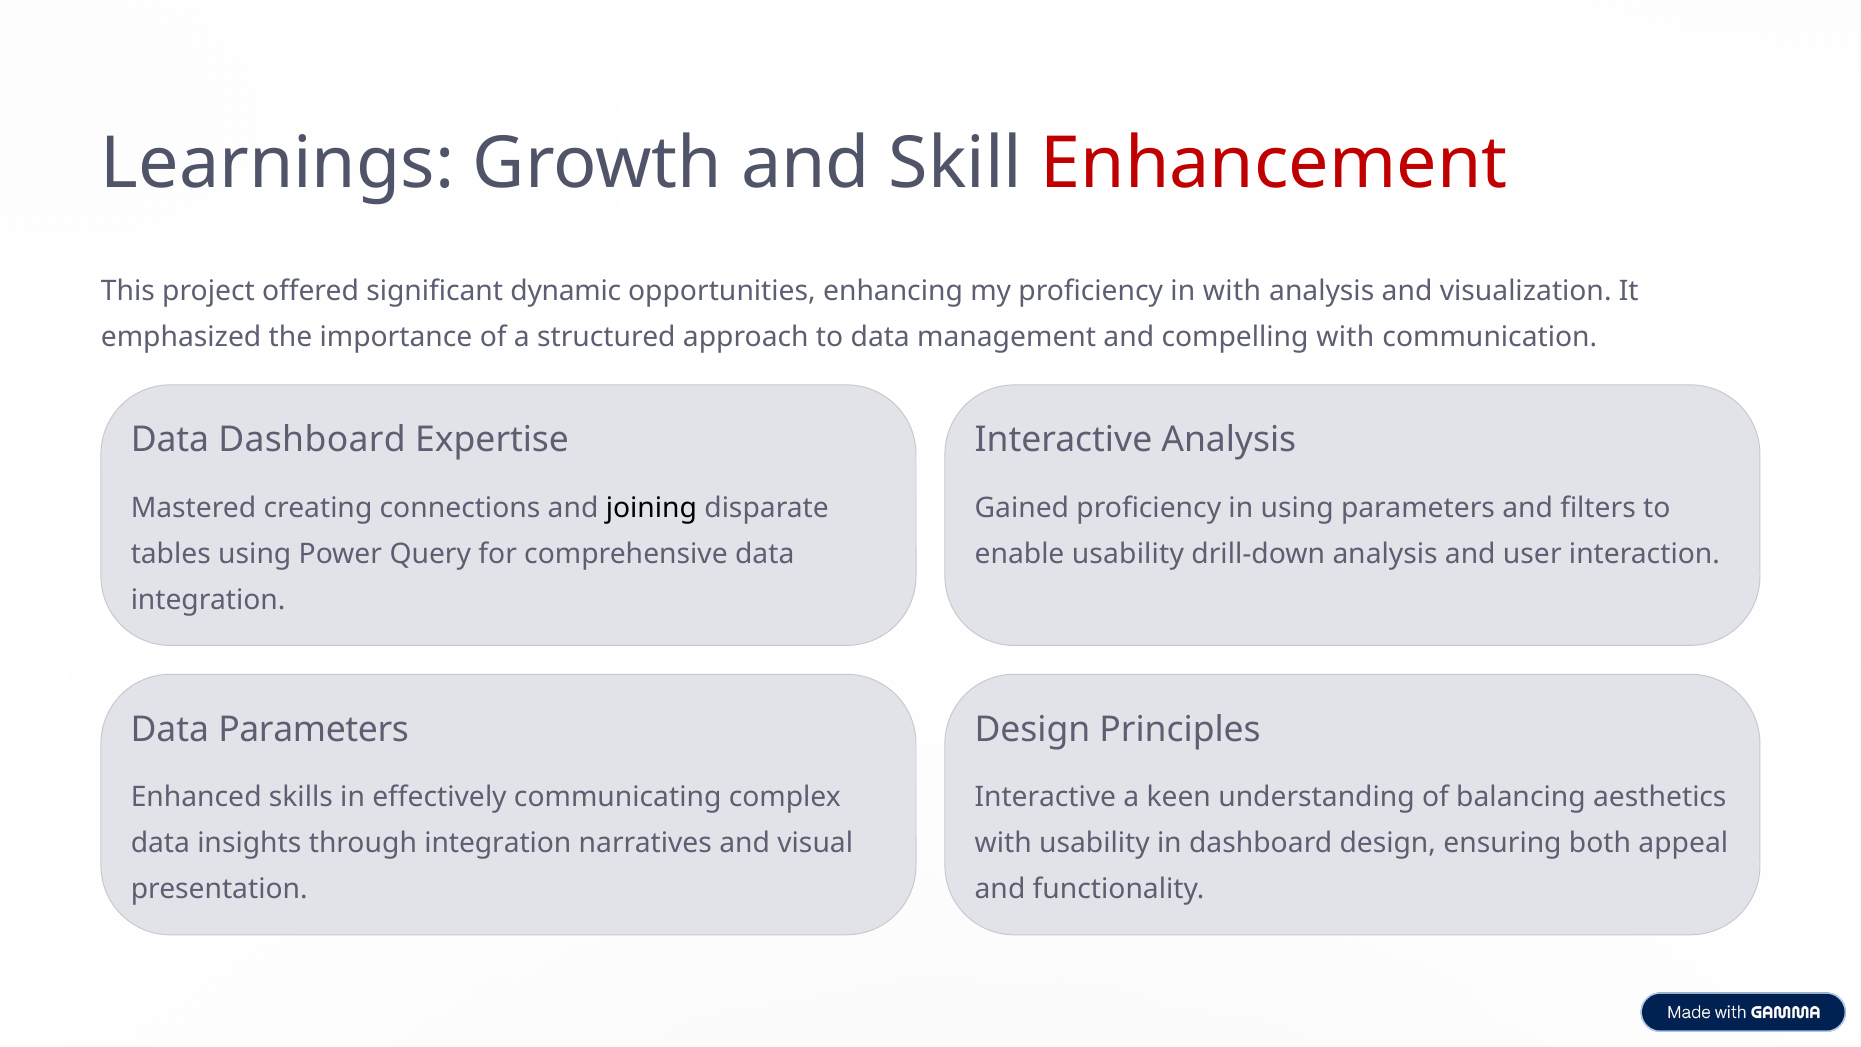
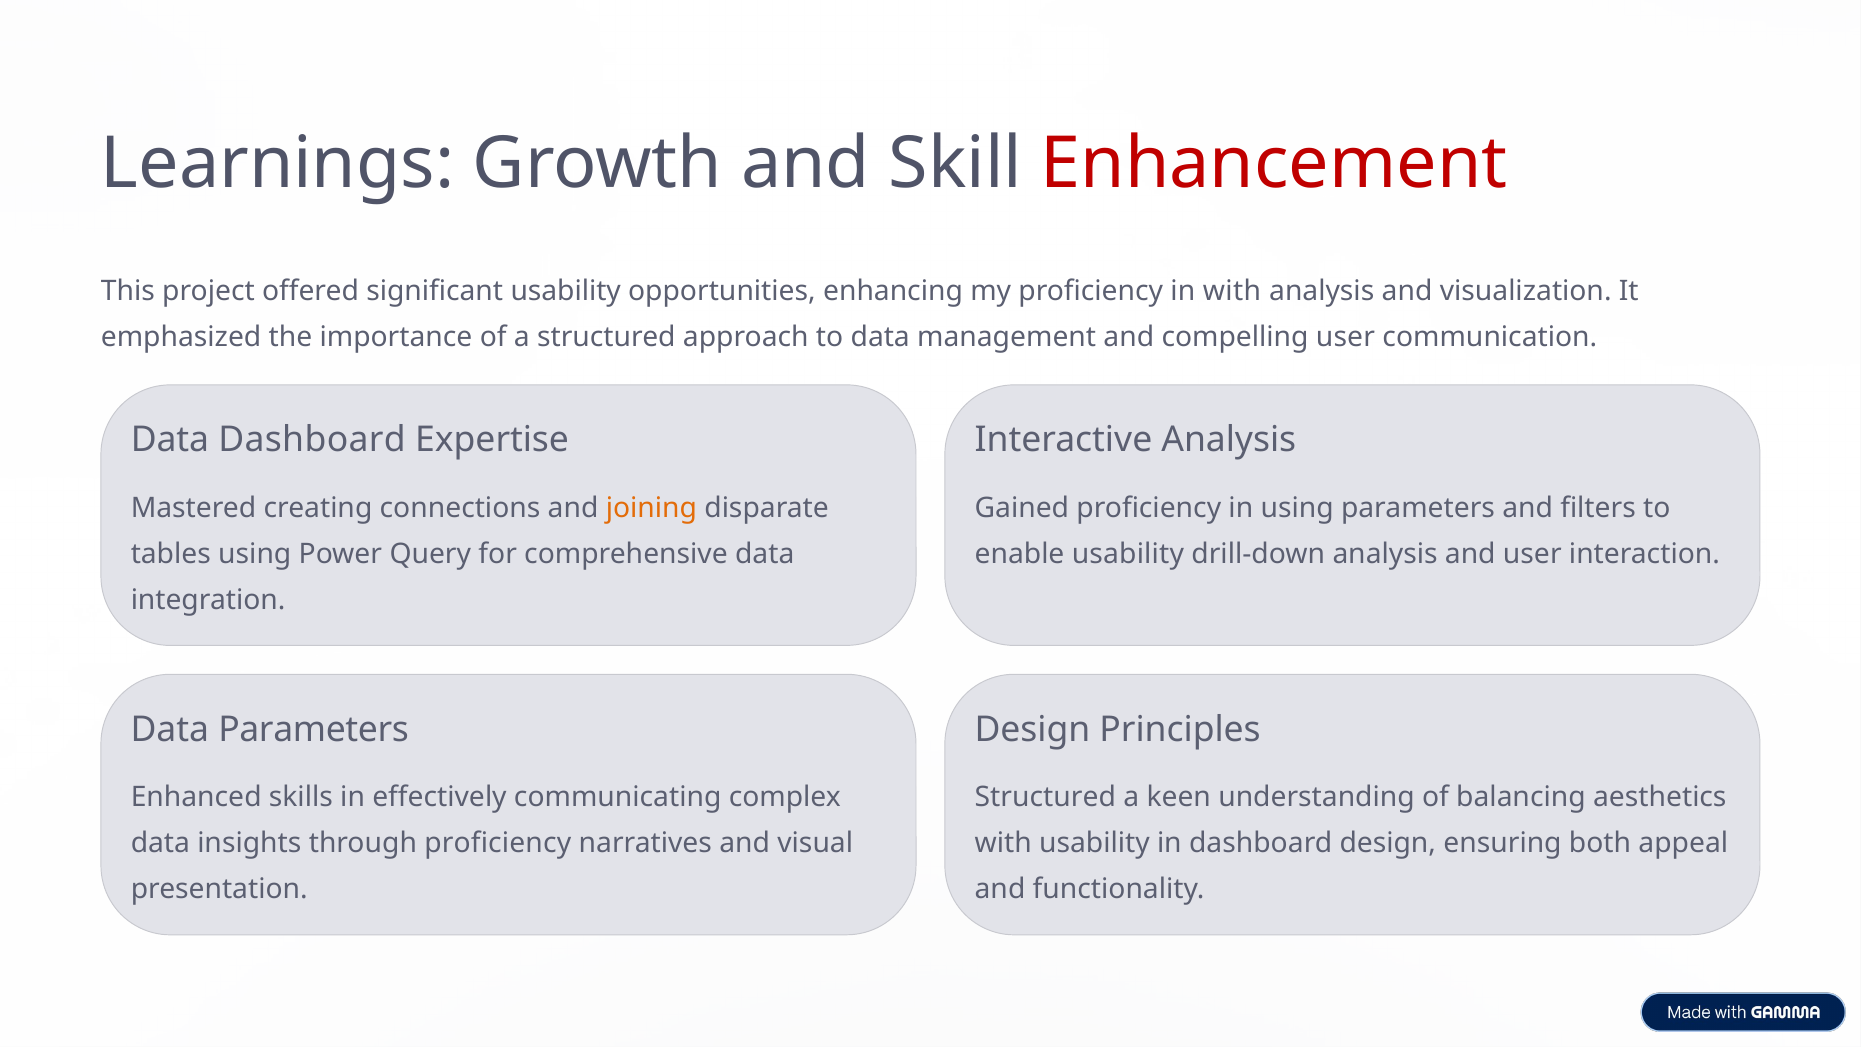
significant dynamic: dynamic -> usability (566, 291)
compelling with: with -> user (1345, 337)
joining colour: black -> orange (651, 508)
Interactive: Interactive -> Structured (1045, 797)
through integration: integration -> proficiency (498, 843)
